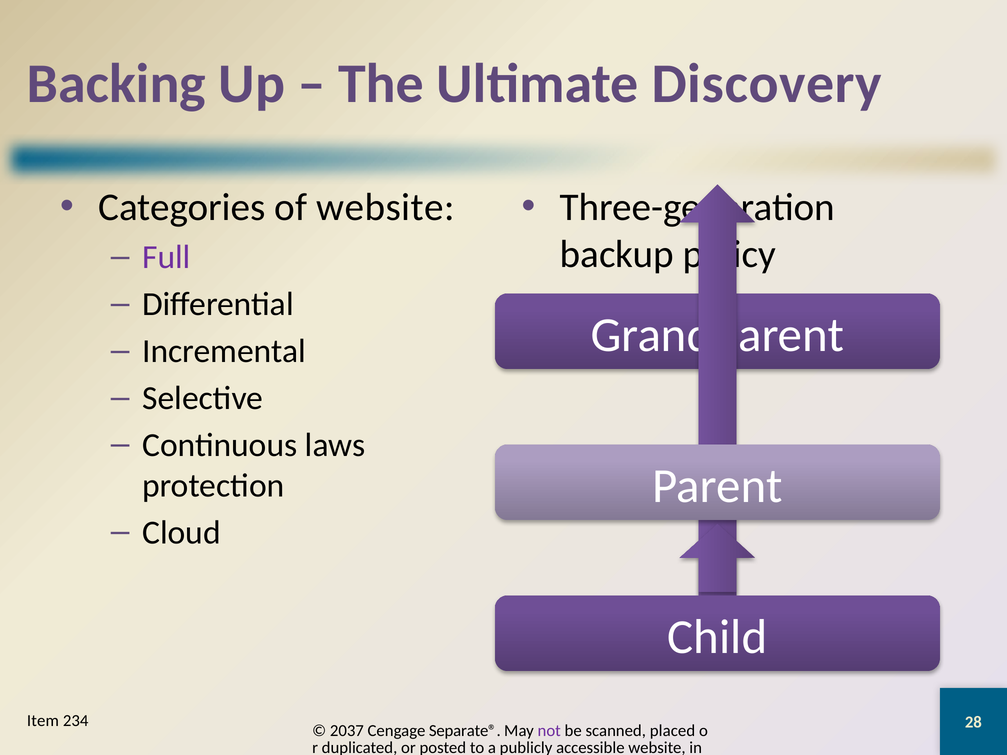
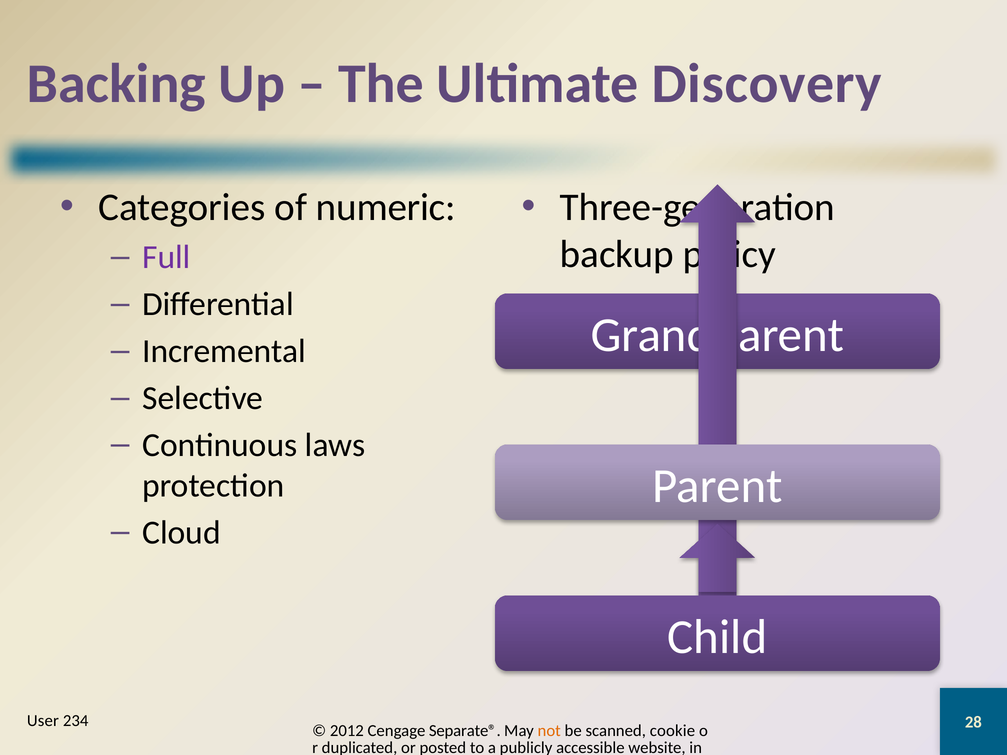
of website: website -> numeric (386, 208)
Item: Item -> User (43, 721)
2037: 2037 -> 2012 (347, 731)
not colour: purple -> orange (549, 731)
placed: placed -> cookie (672, 731)
